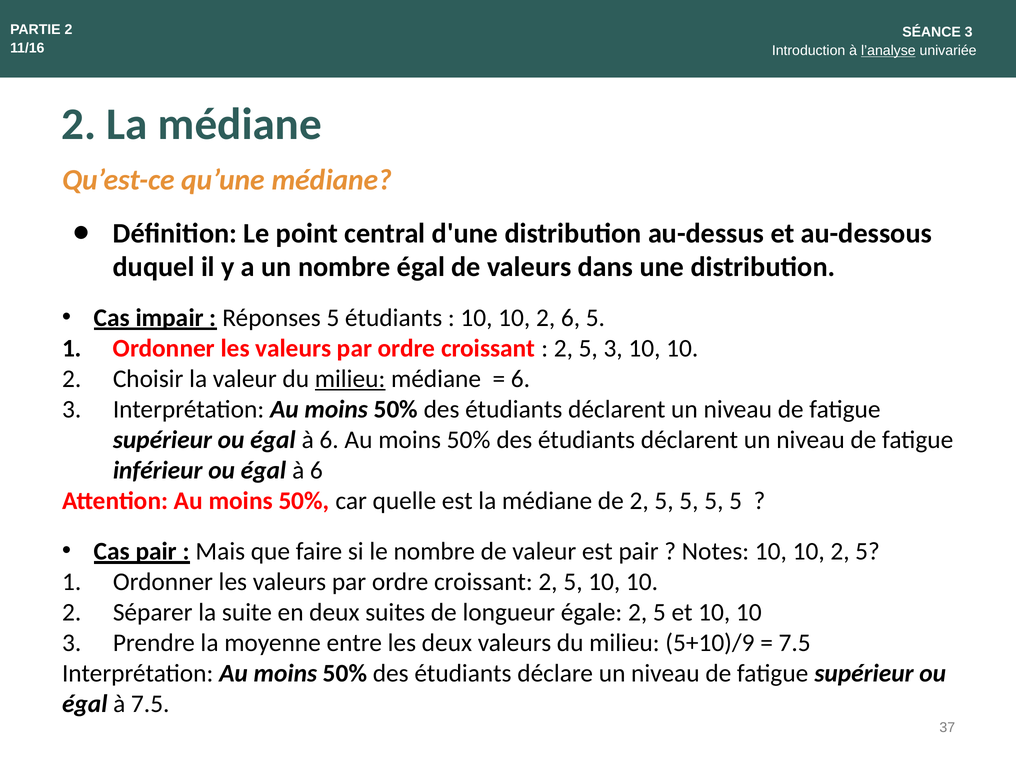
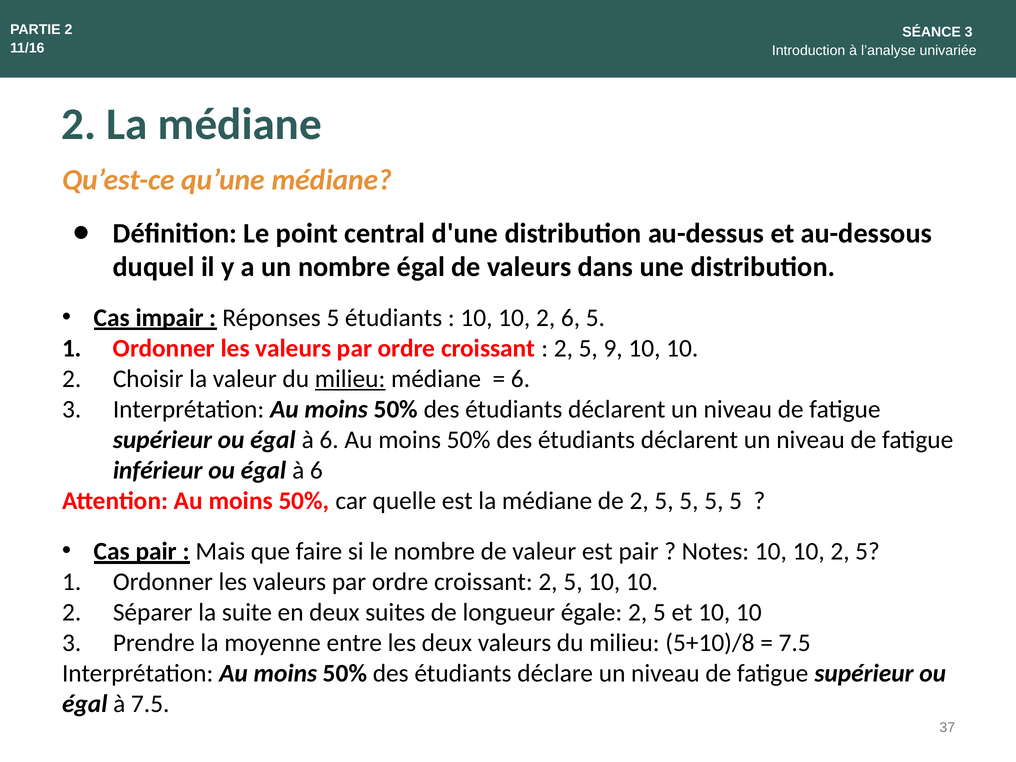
l’analyse underline: present -> none (888, 51)
5 3: 3 -> 9 (613, 348)
5+10)/9: 5+10)/9 -> 5+10)/8 (710, 643)
